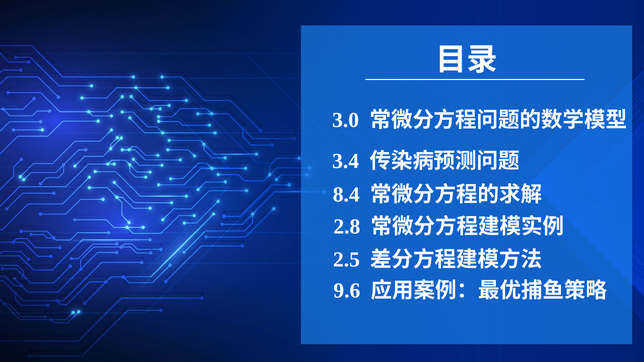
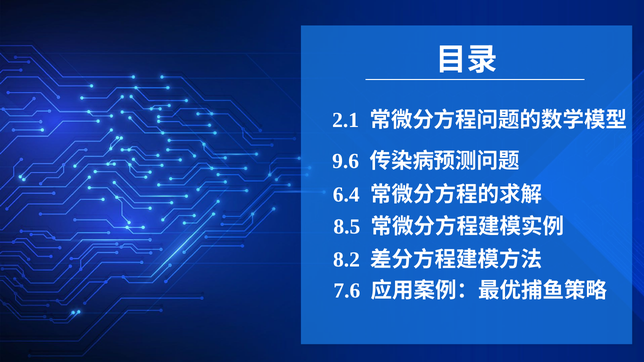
3.0: 3.0 -> 2.1 (346, 120)
3.4: 3.4 -> 9.6 (346, 161)
8.4: 8.4 -> 6.4 (346, 195)
2.8: 2.8 -> 8.5 (347, 227)
2.5: 2.5 -> 8.2 (346, 260)
9.6: 9.6 -> 7.6 (347, 291)
